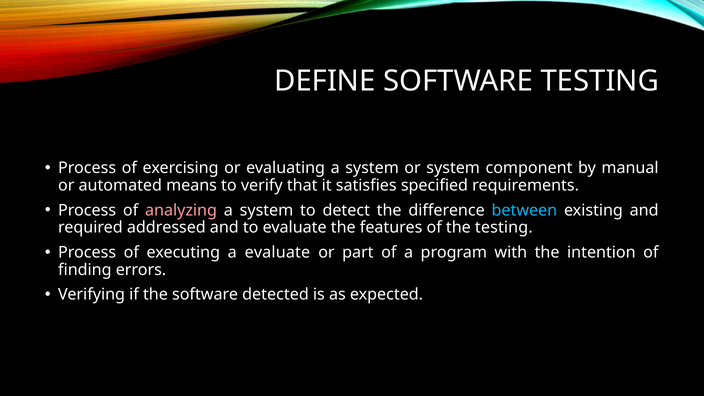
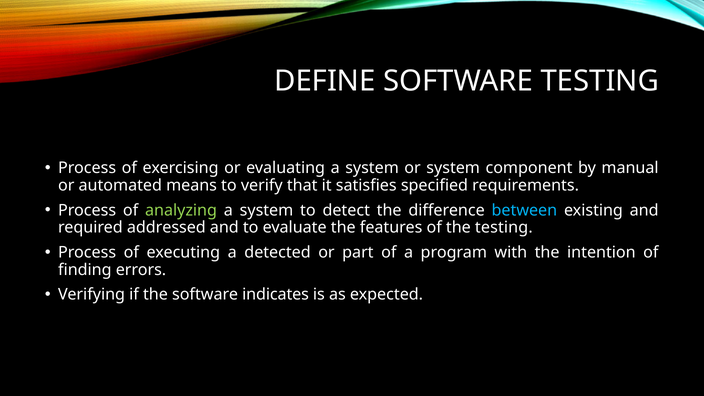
analyzing colour: pink -> light green (181, 210)
a evaluate: evaluate -> detected (278, 252)
detected: detected -> indicates (276, 295)
